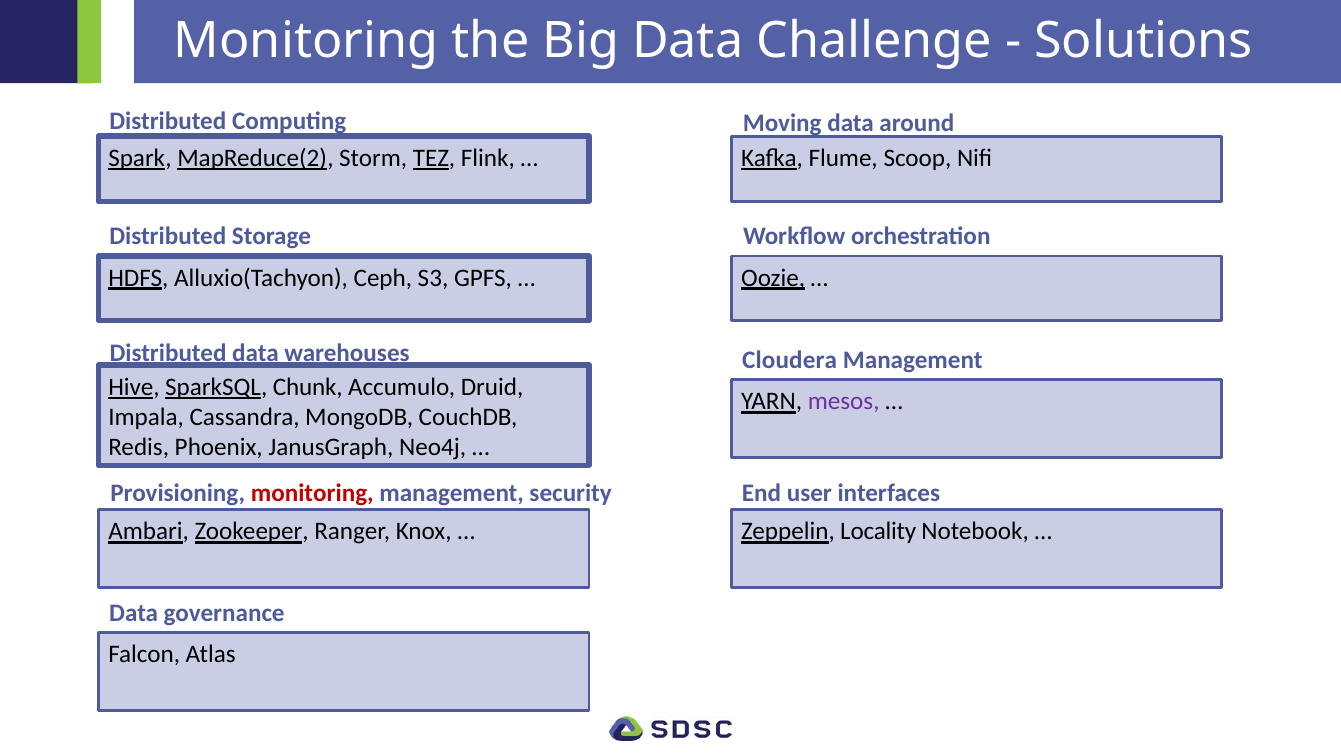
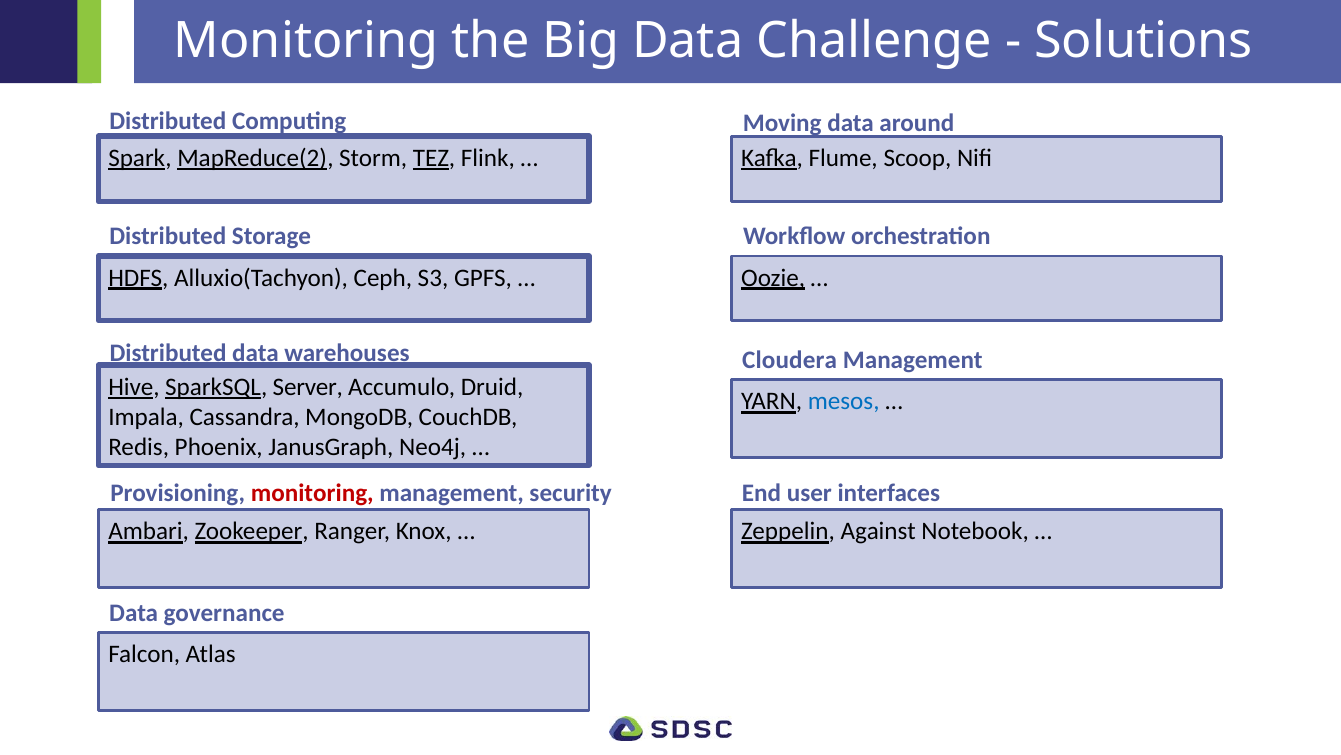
Chunk: Chunk -> Server (308, 387)
mesos colour: purple -> blue (844, 401)
Locality: Locality -> Against (878, 531)
